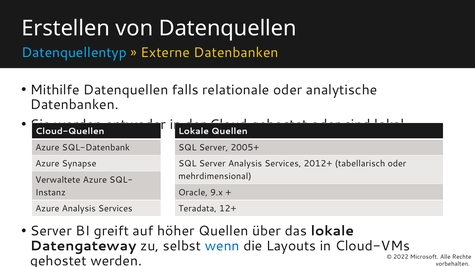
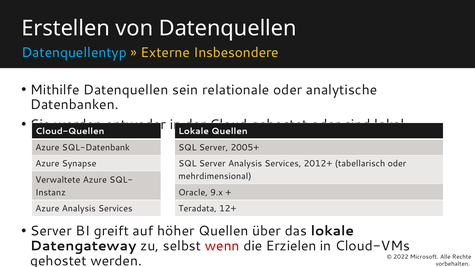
Externe Datenbanken: Datenbanken -> Insbesondere (236, 53)
falls: falls -> sein (185, 90)
wenn colour: blue -> red (222, 246)
Layouts: Layouts -> Erzielen (291, 246)
